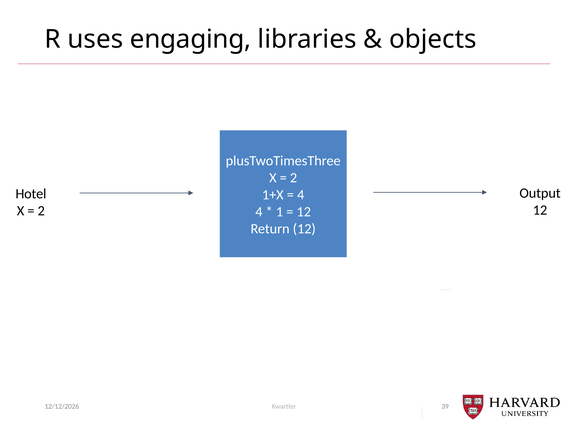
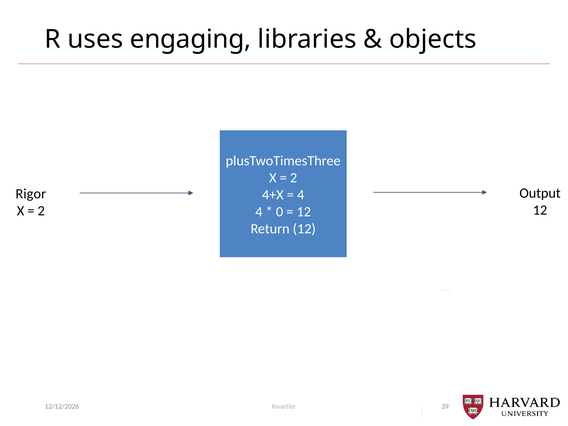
Hotel: Hotel -> Rigor (31, 194)
1+X: 1+X -> 4+X (273, 195)
1: 1 -> 0 (280, 212)
